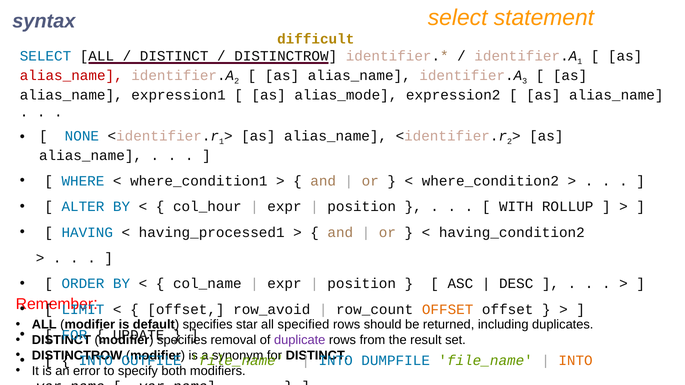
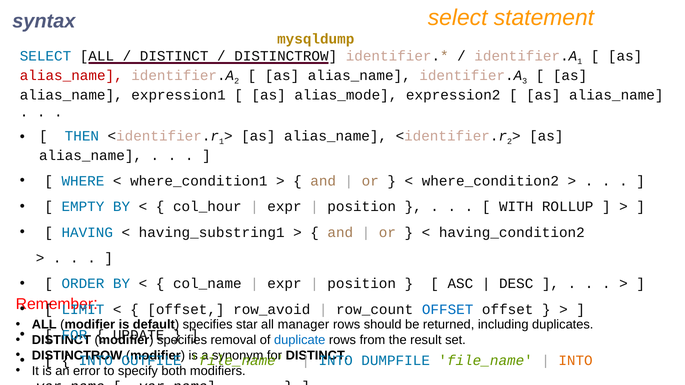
difficult: difficult -> mysqldump (316, 39)
NONE: NONE -> THEN (82, 136)
ALTER: ALTER -> EMPTY (83, 207)
having_processed1: having_processed1 -> having_substring1 (212, 233)
OFFSET colour: orange -> blue (448, 310)
specified: specified -> manager (303, 325)
duplicate colour: purple -> blue (300, 340)
